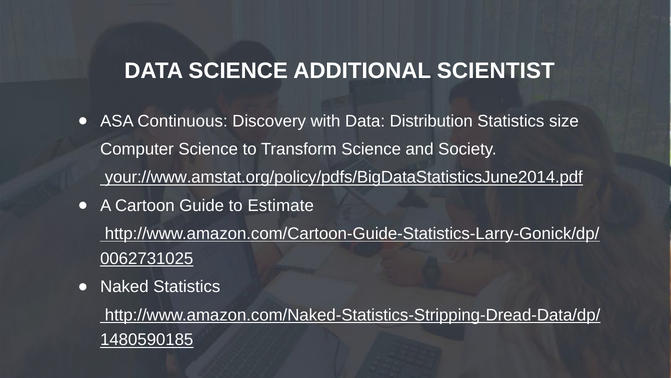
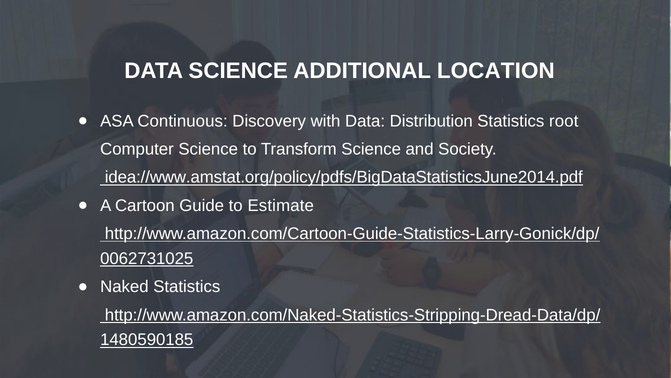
SCIENTIST: SCIENTIST -> LOCATION (496, 71)
size: size -> root (564, 121)
your://www.amstat.org/policy/pdfs/BigDataStatisticsJune2014.pdf: your://www.amstat.org/policy/pdfs/BigDataStatisticsJune2014.pdf -> idea://www.amstat.org/policy/pdfs/BigDataStatisticsJune2014.pdf (344, 177)
